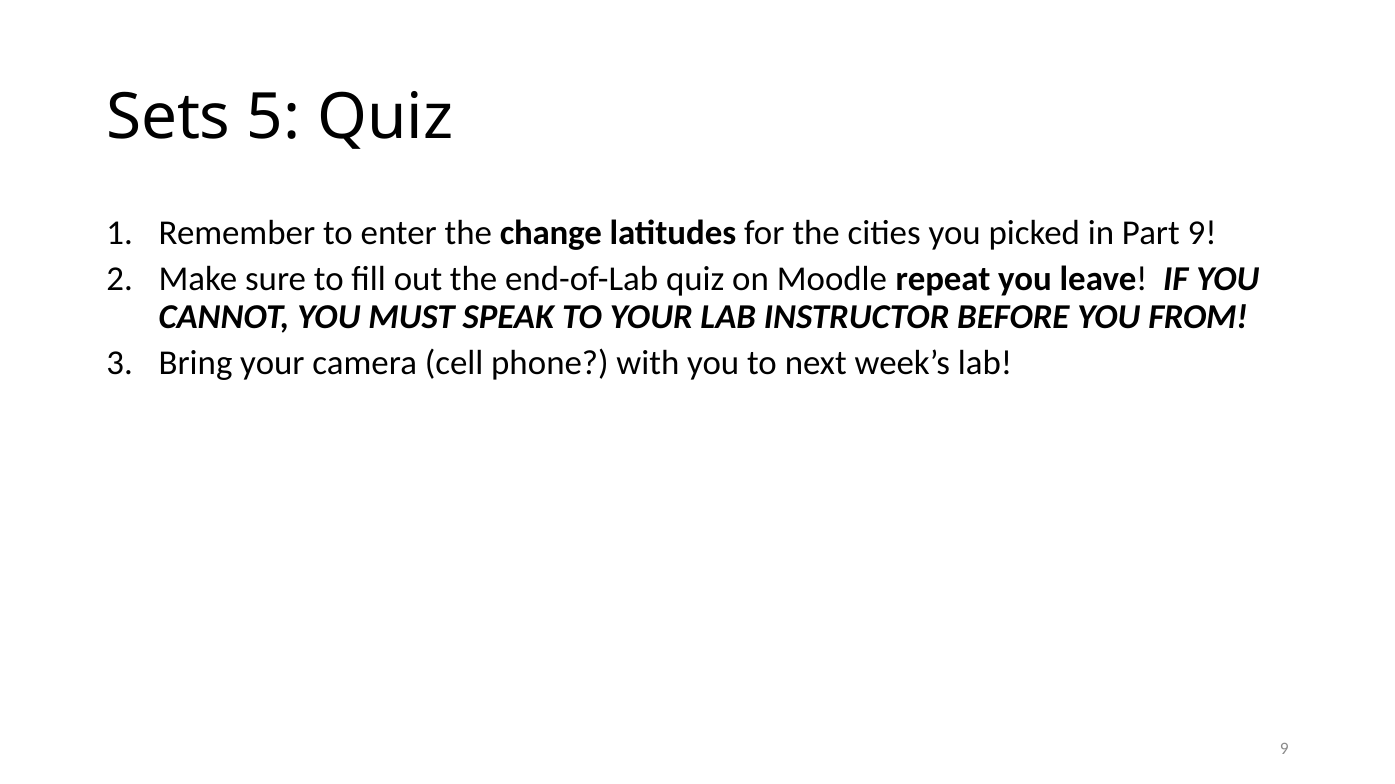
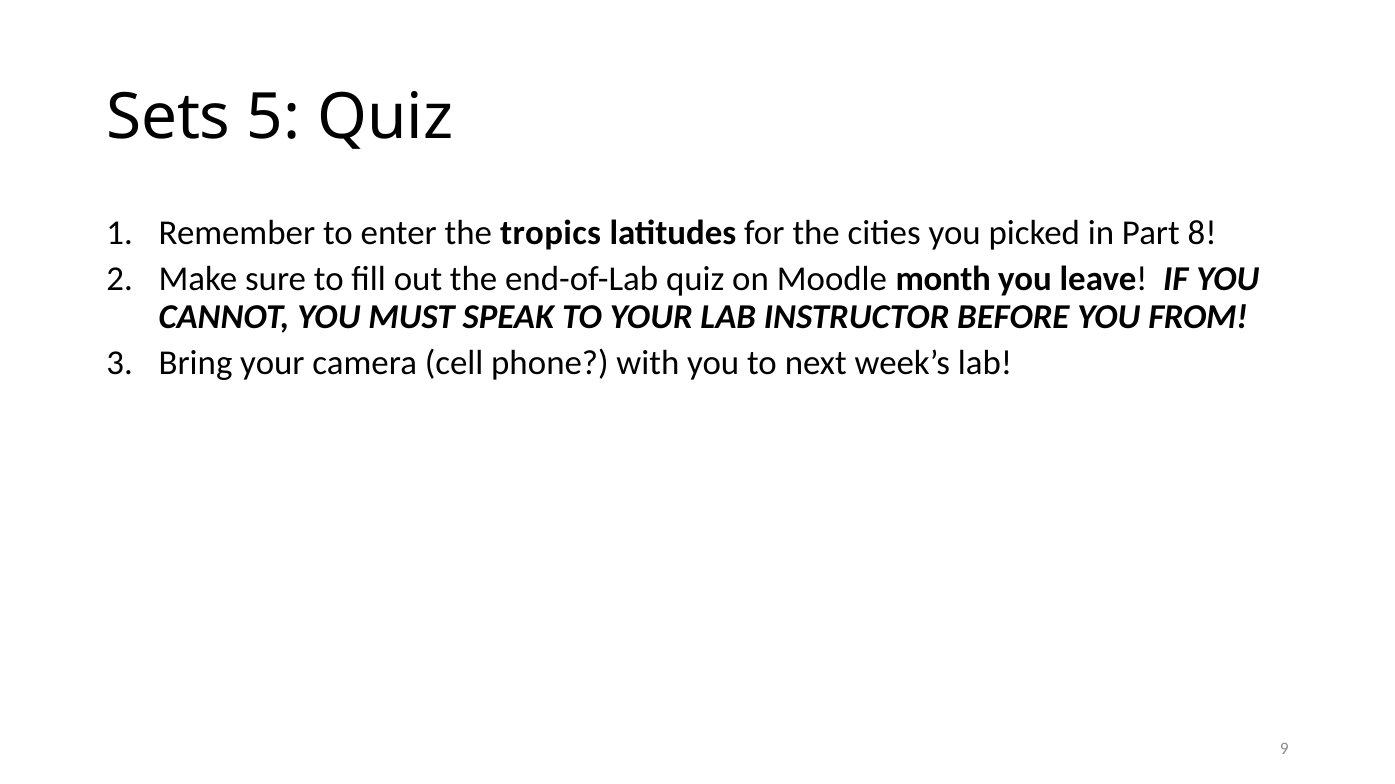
change: change -> tropics (551, 233)
Part 9: 9 -> 8 (1202, 233)
repeat: repeat -> month (943, 279)
